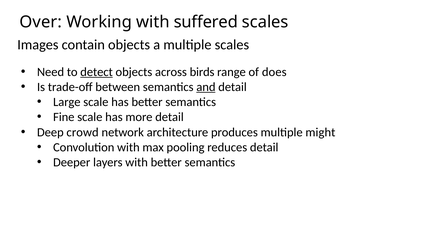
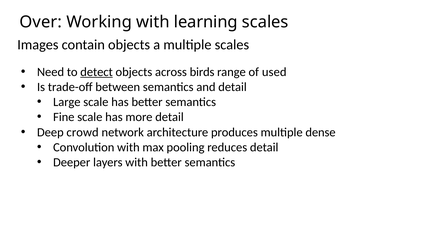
suffered: suffered -> learning (206, 22)
does: does -> used (274, 72)
and underline: present -> none (206, 87)
might: might -> dense (321, 132)
